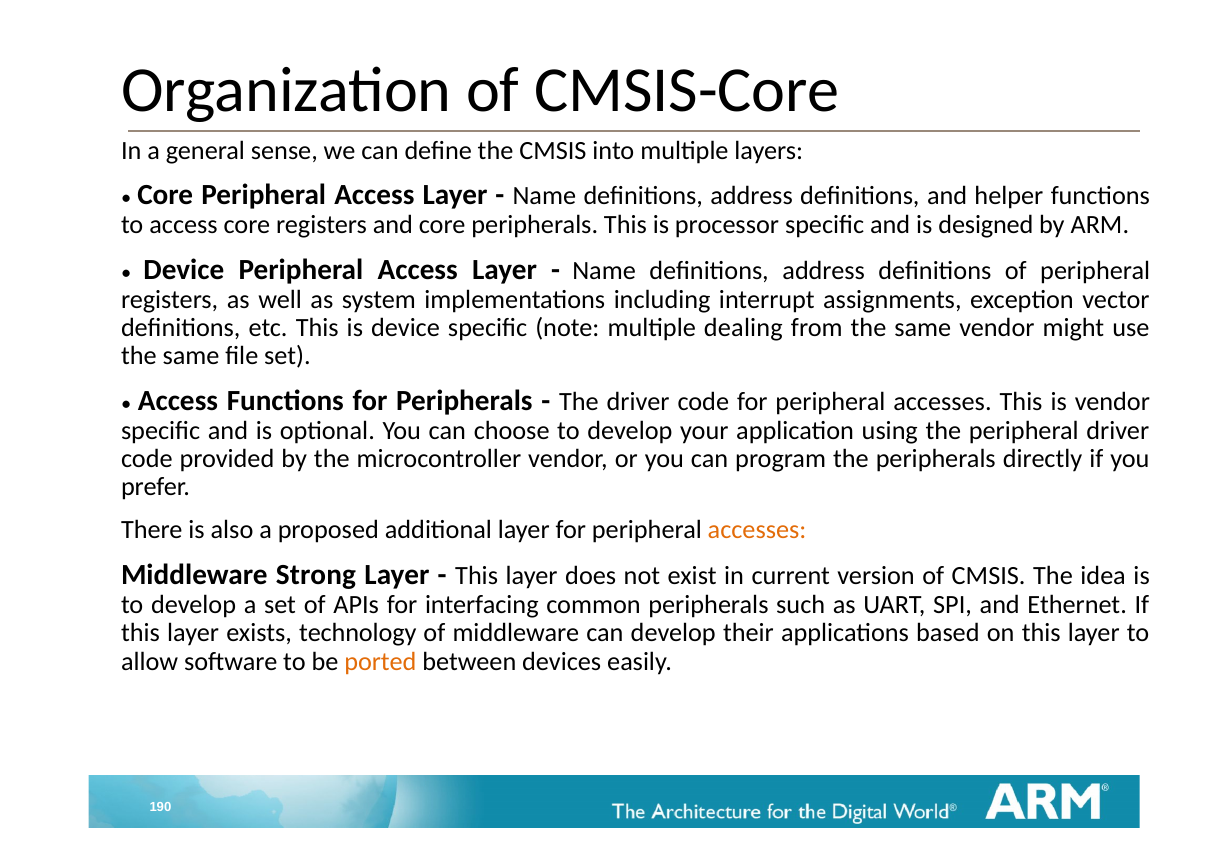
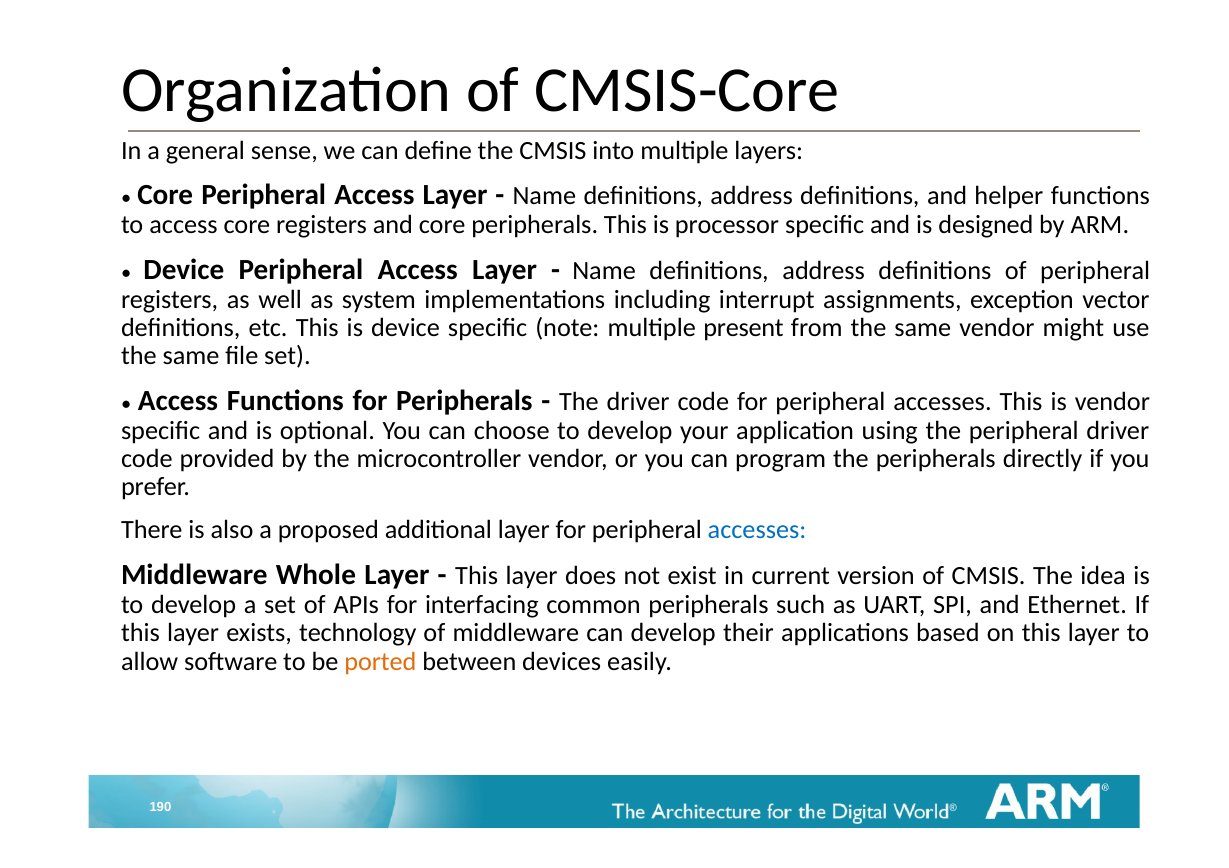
dealing: dealing -> present (744, 328)
accesses colour: orange -> blue (757, 531)
Strong: Strong -> Whole (316, 575)
